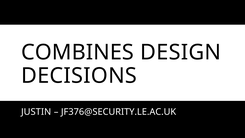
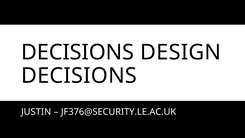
COMBINES: COMBINES -> DECISIONS (78, 52)
